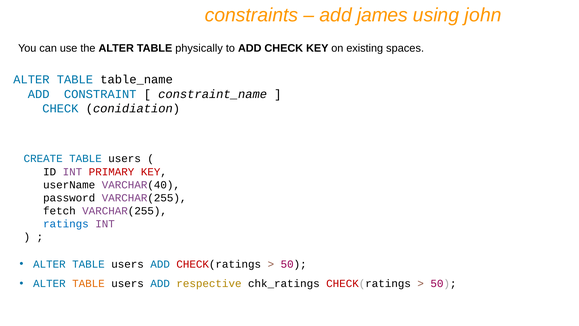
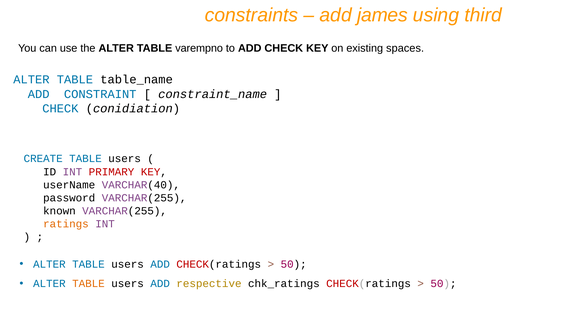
john: john -> third (483, 15)
physically: physically -> varempno (199, 48)
fetch: fetch -> known (59, 211)
ratings colour: blue -> orange (66, 224)
